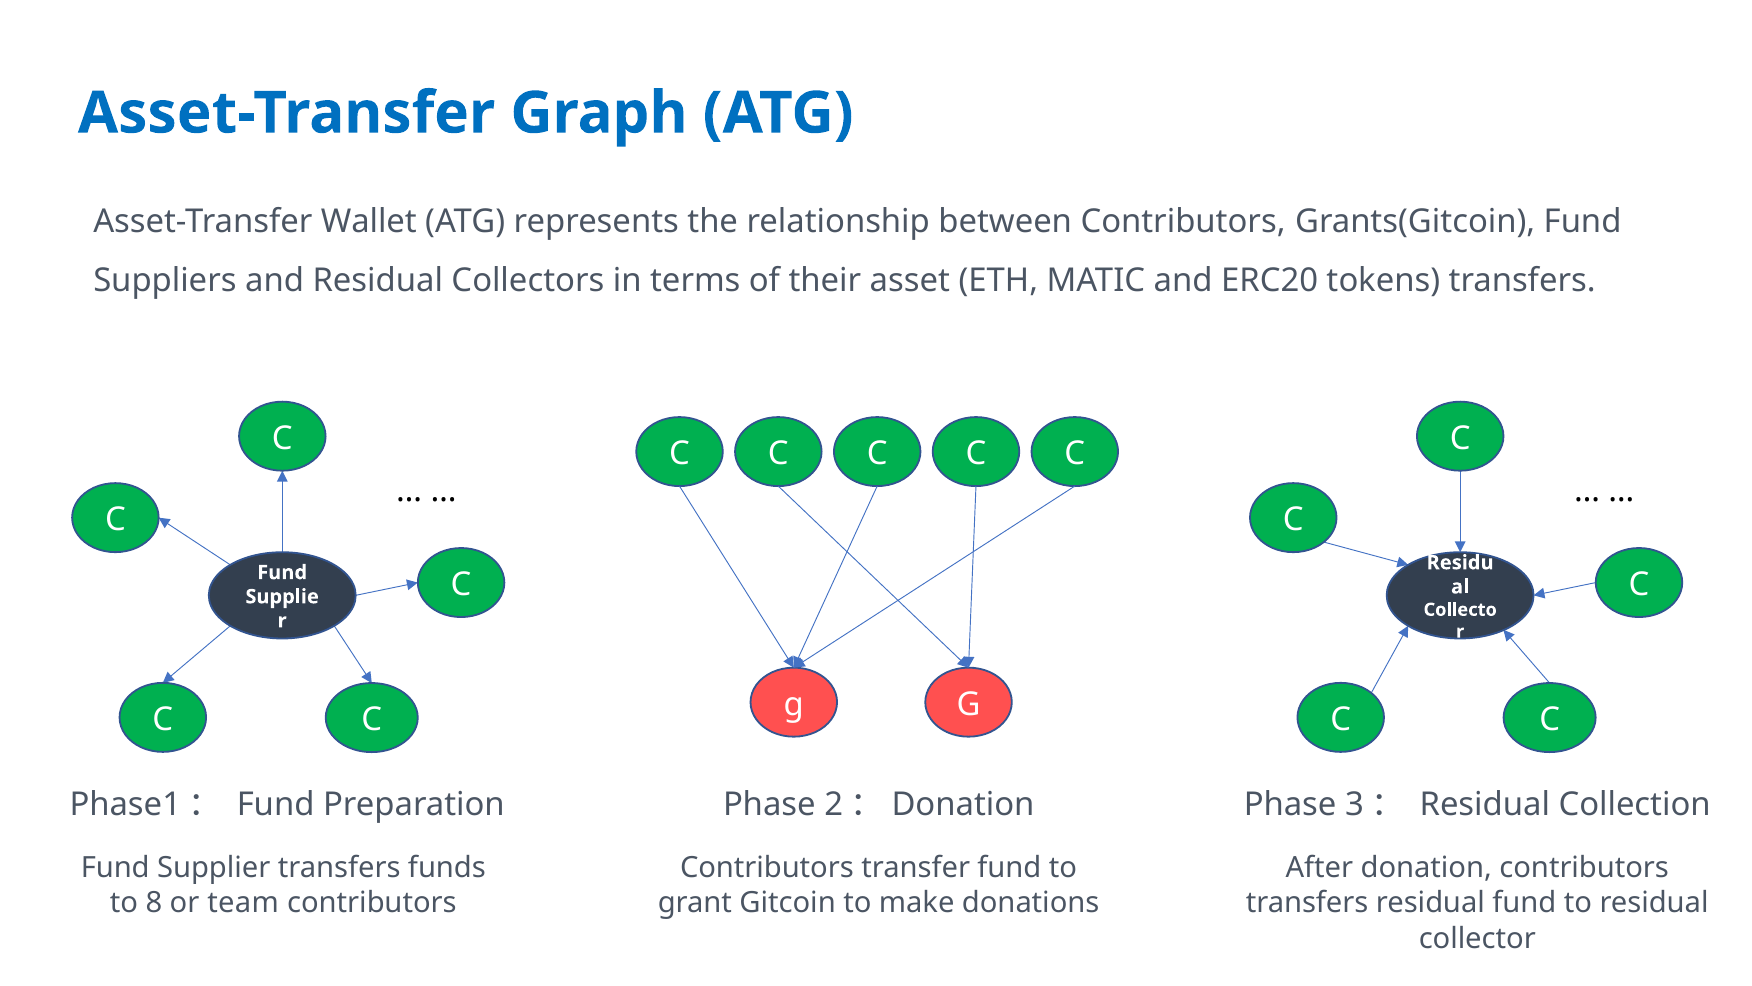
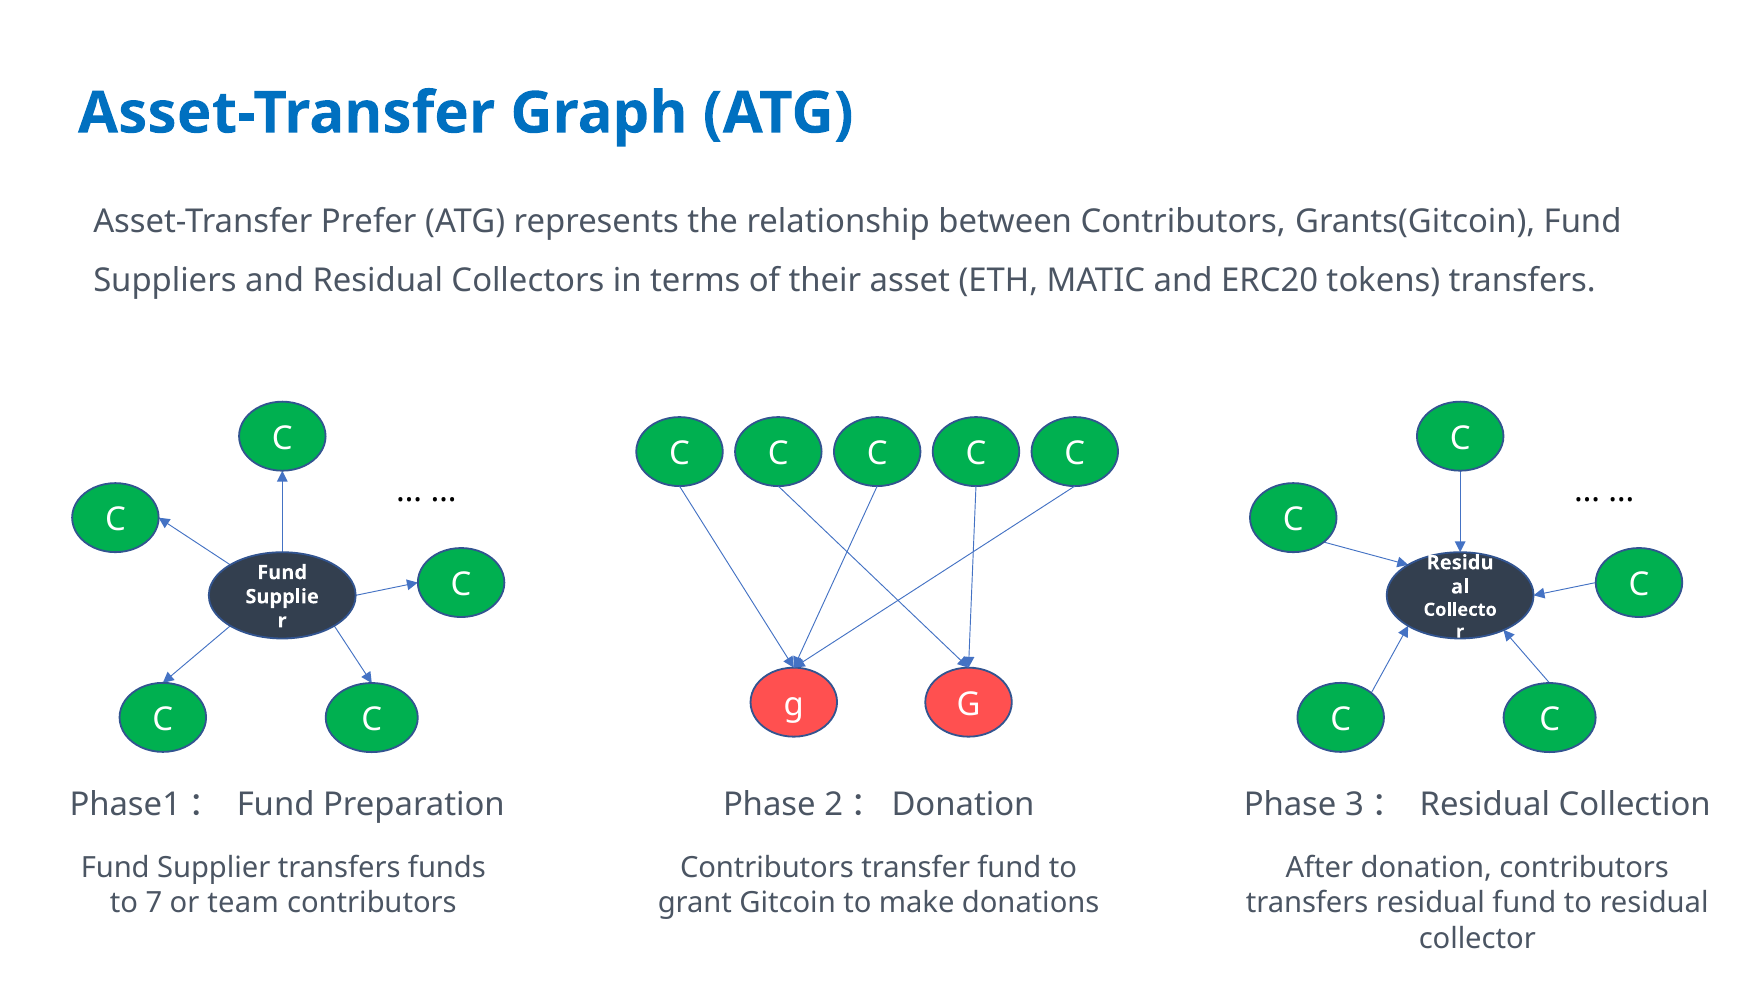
Wallet: Wallet -> Prefer (369, 221)
8: 8 -> 7 (154, 903)
